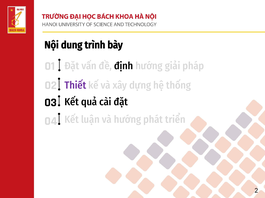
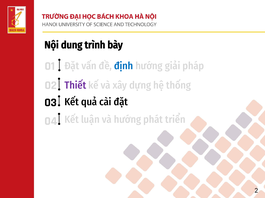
định colour: black -> blue (124, 66)
